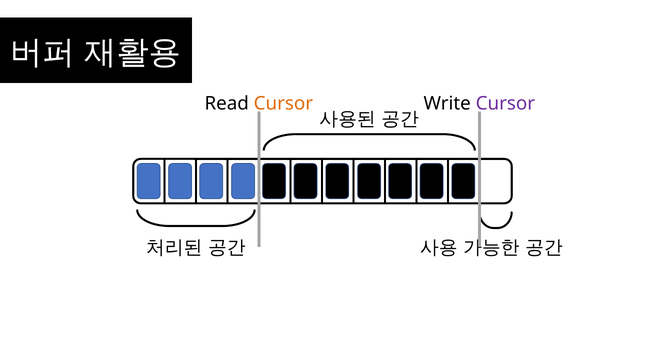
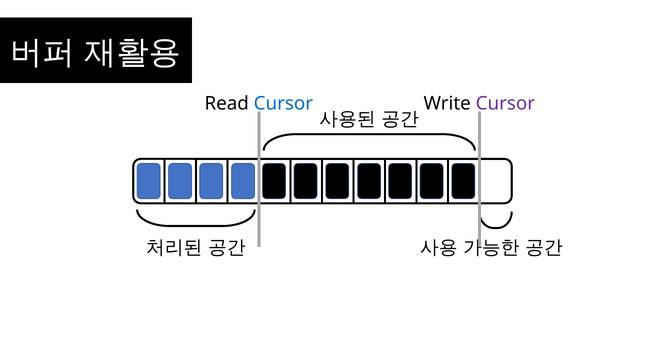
Cursor colour: orange -> blue (283, 103)
